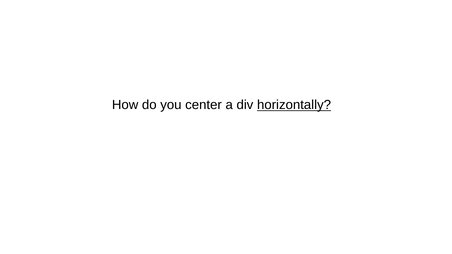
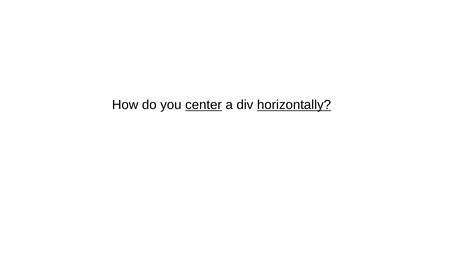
center underline: none -> present (204, 105)
